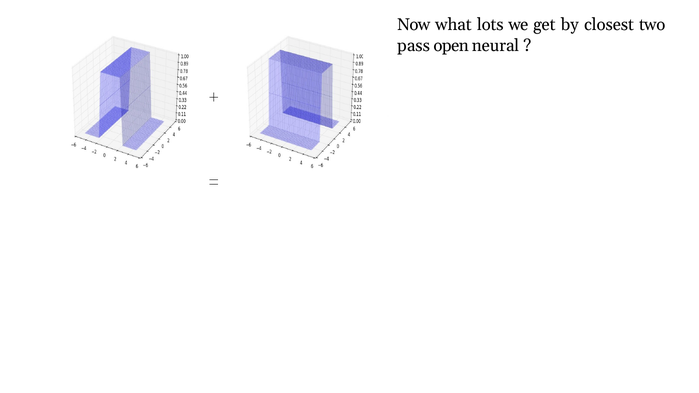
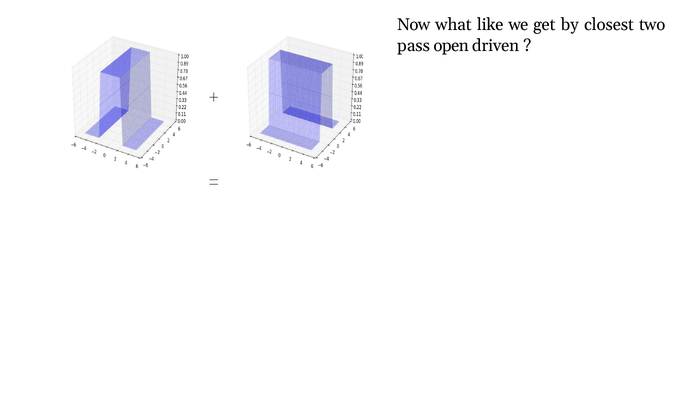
lots: lots -> like (490, 25)
neural: neural -> driven (496, 46)
